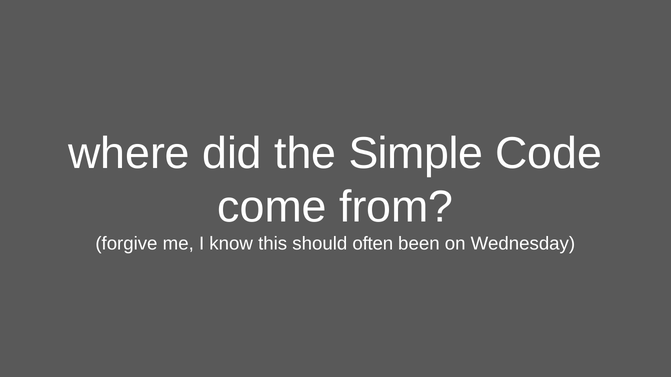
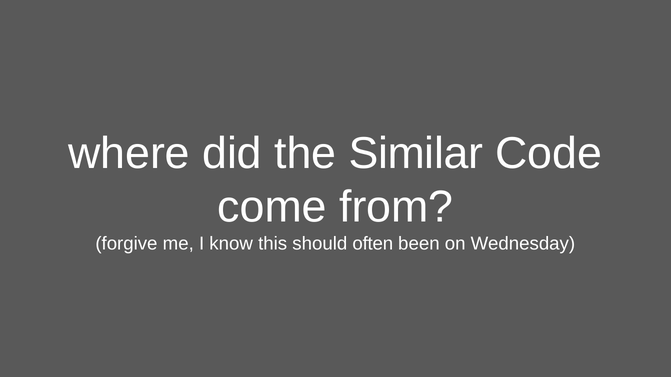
Simple: Simple -> Similar (416, 154)
